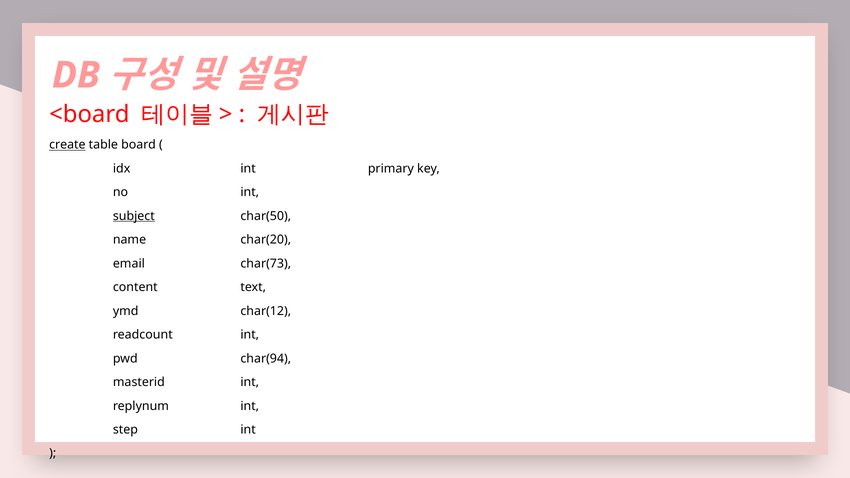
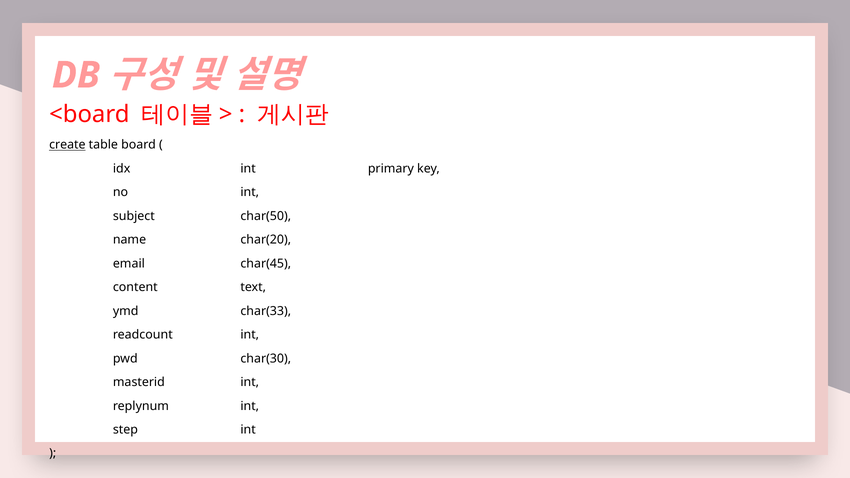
subject underline: present -> none (134, 216)
char(73: char(73 -> char(45 (266, 264)
char(12: char(12 -> char(33 (266, 311)
char(94: char(94 -> char(30 (266, 359)
